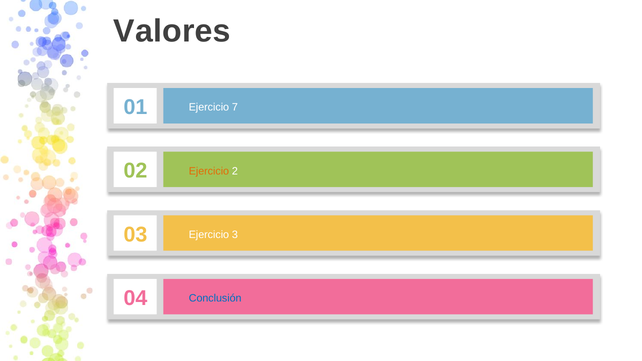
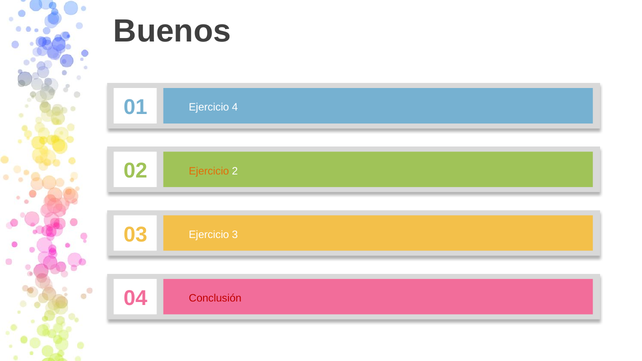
Valores: Valores -> Buenos (172, 31)
7: 7 -> 4 (235, 107)
Conclusión colour: blue -> red (215, 298)
